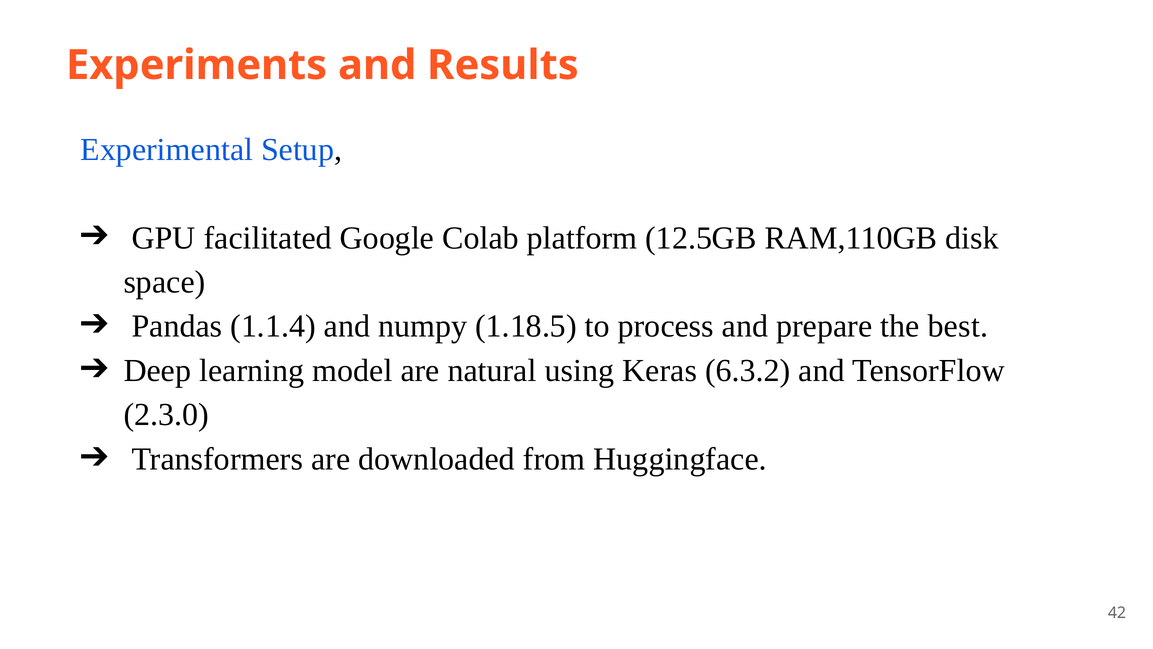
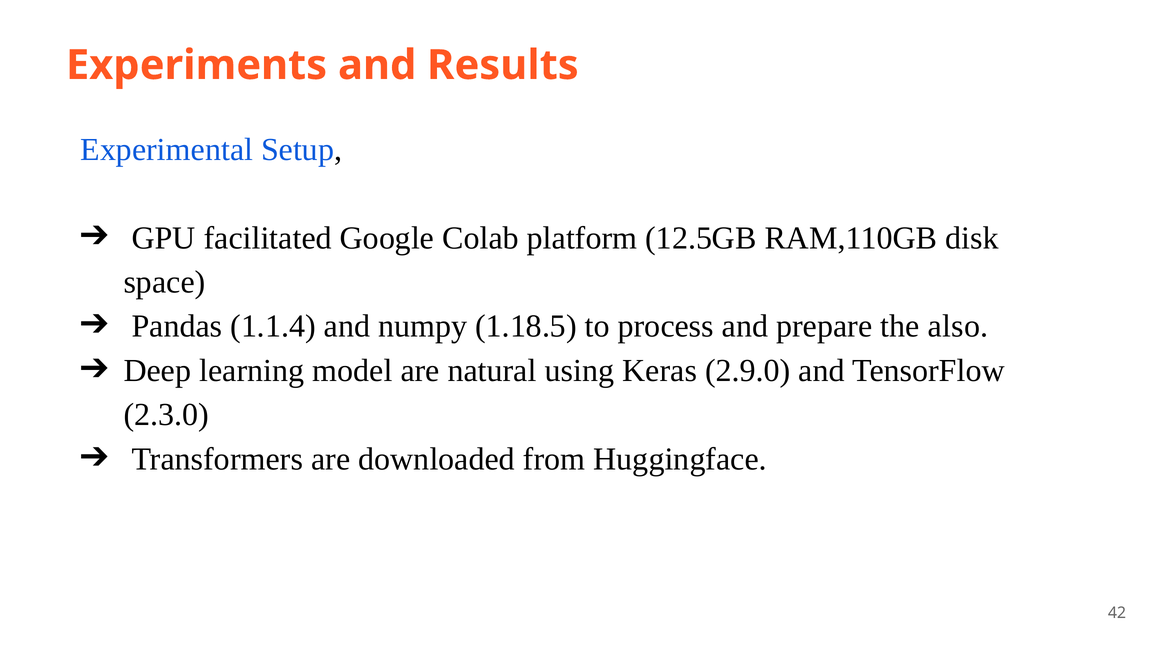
best: best -> also (958, 326)
6.3.2: 6.3.2 -> 2.9.0 (748, 370)
